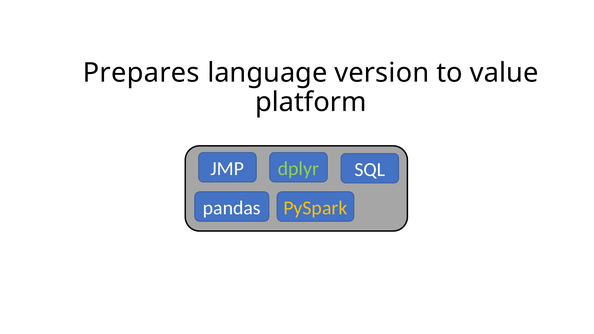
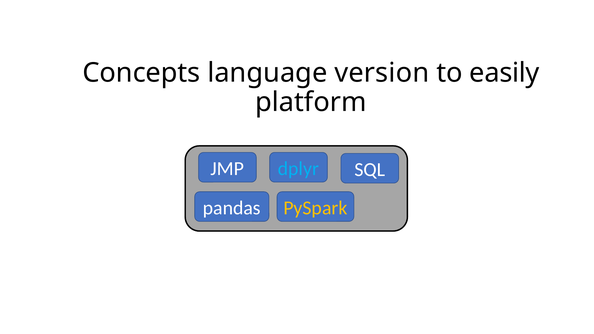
Prepares: Prepares -> Concepts (141, 73)
value: value -> easily (504, 73)
dplyr colour: light green -> light blue (298, 169)
